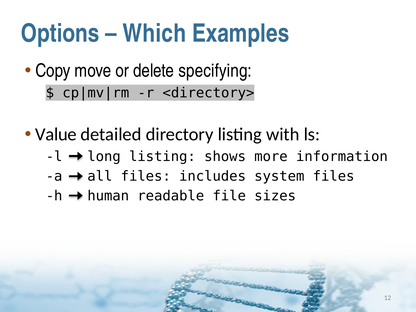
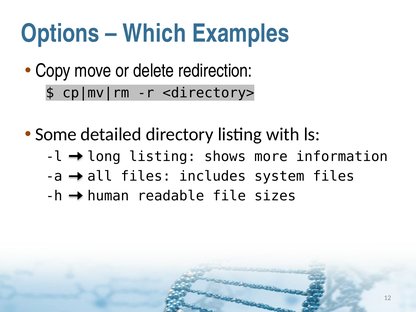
specifying: specifying -> redirection (215, 71)
Value: Value -> Some (56, 135)
